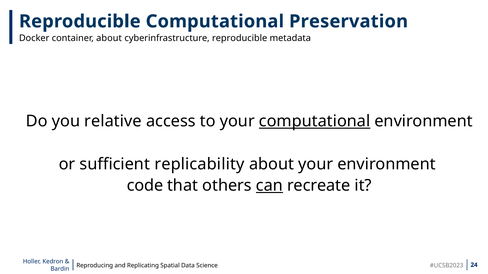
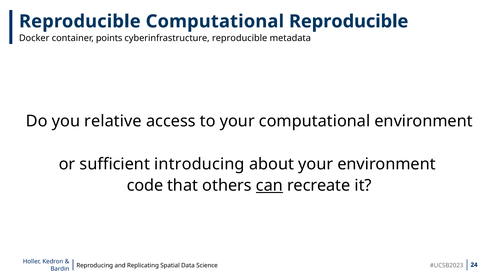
Computational Preservation: Preservation -> Reproducible (349, 21)
container about: about -> points (109, 38)
computational underline: present -> none (315, 121)
replicability: replicability -> introducing (199, 164)
